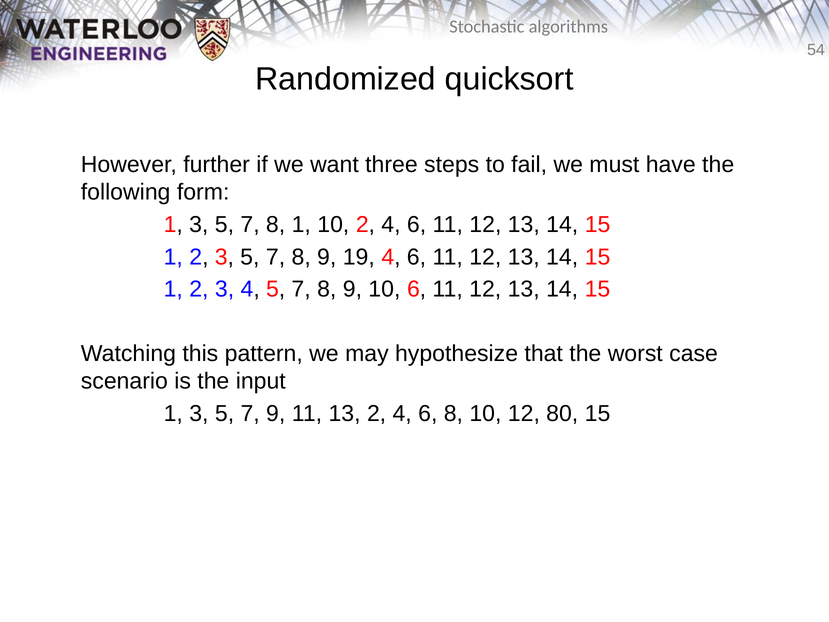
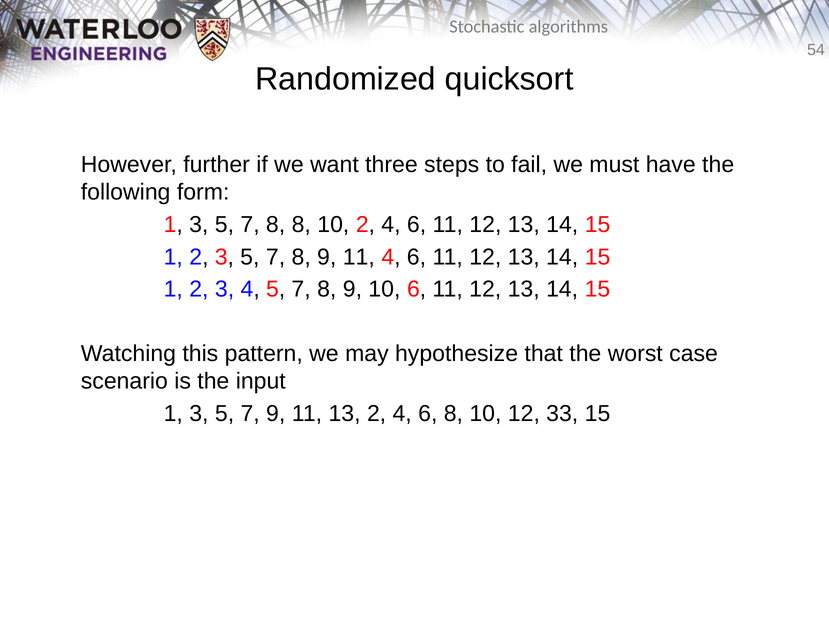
8 1: 1 -> 8 (301, 225)
8 9 19: 19 -> 11 (359, 257)
80: 80 -> 33 (562, 413)
